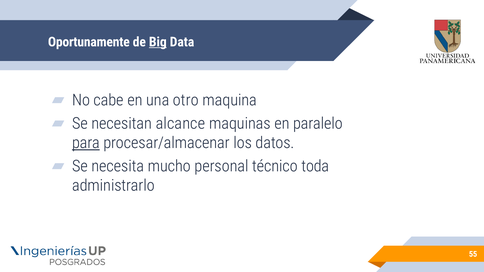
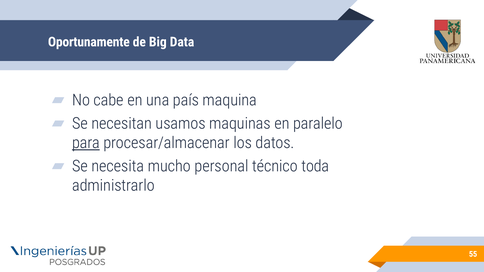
Big underline: present -> none (158, 42)
otro: otro -> país (186, 100)
alcance: alcance -> usamos (181, 124)
